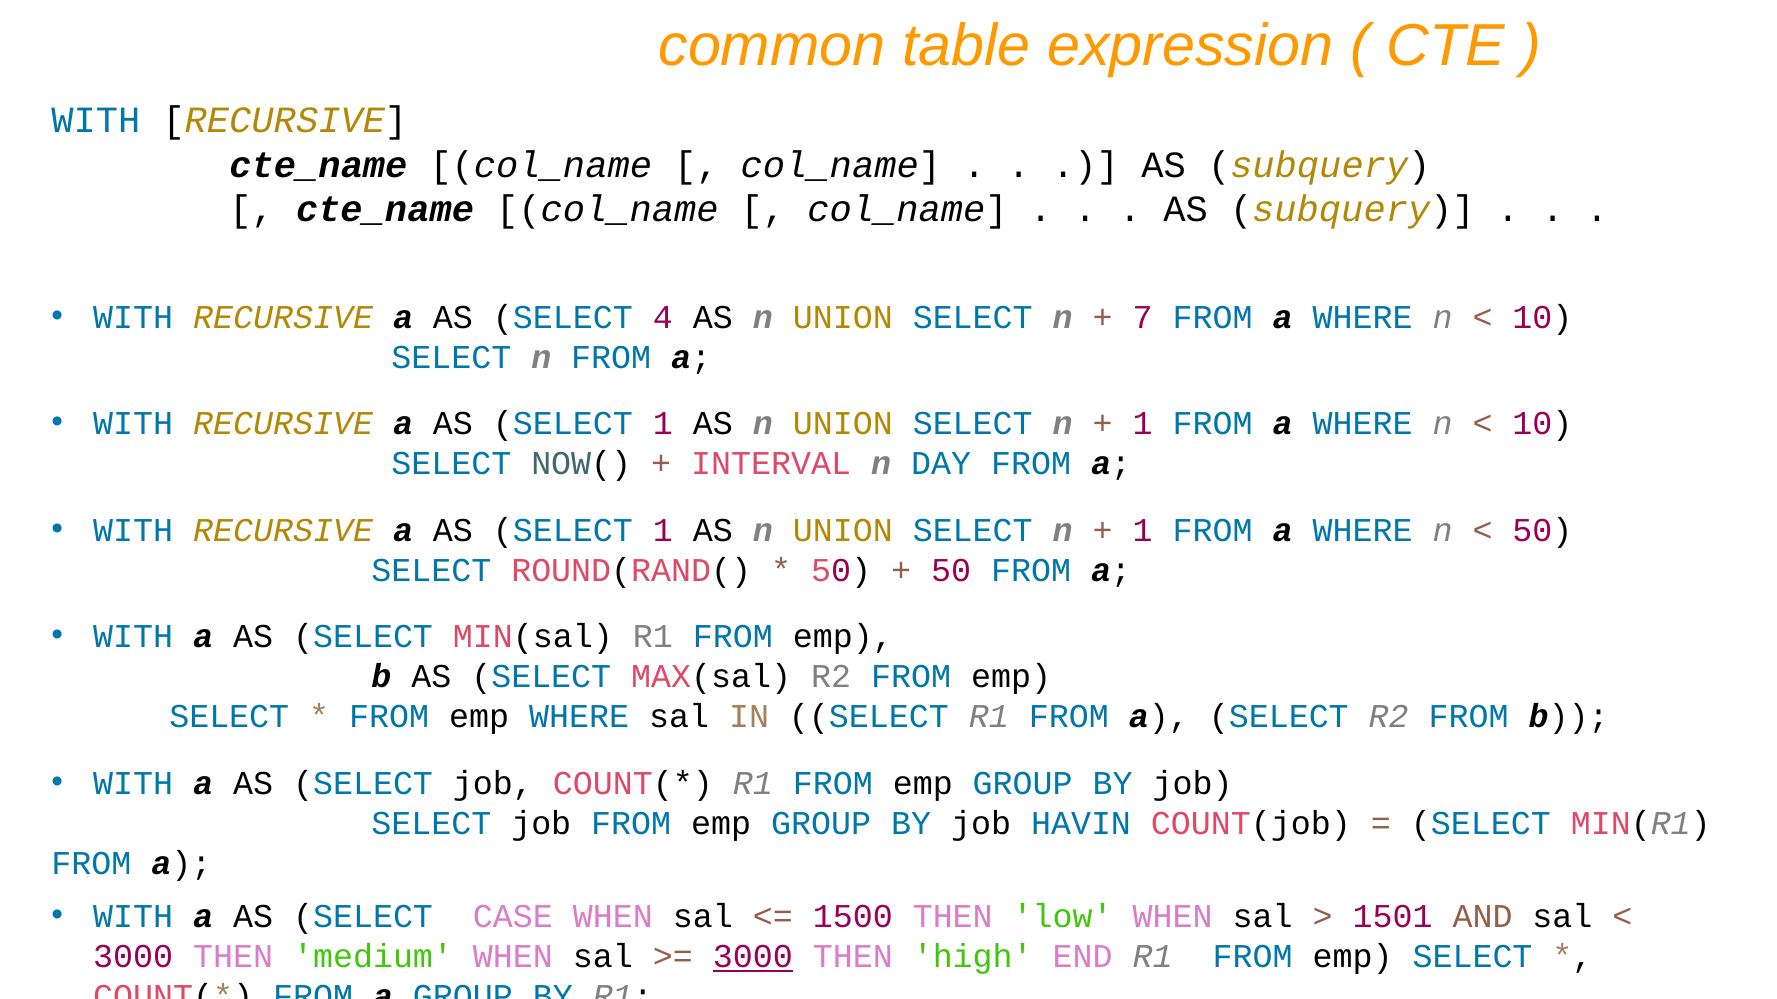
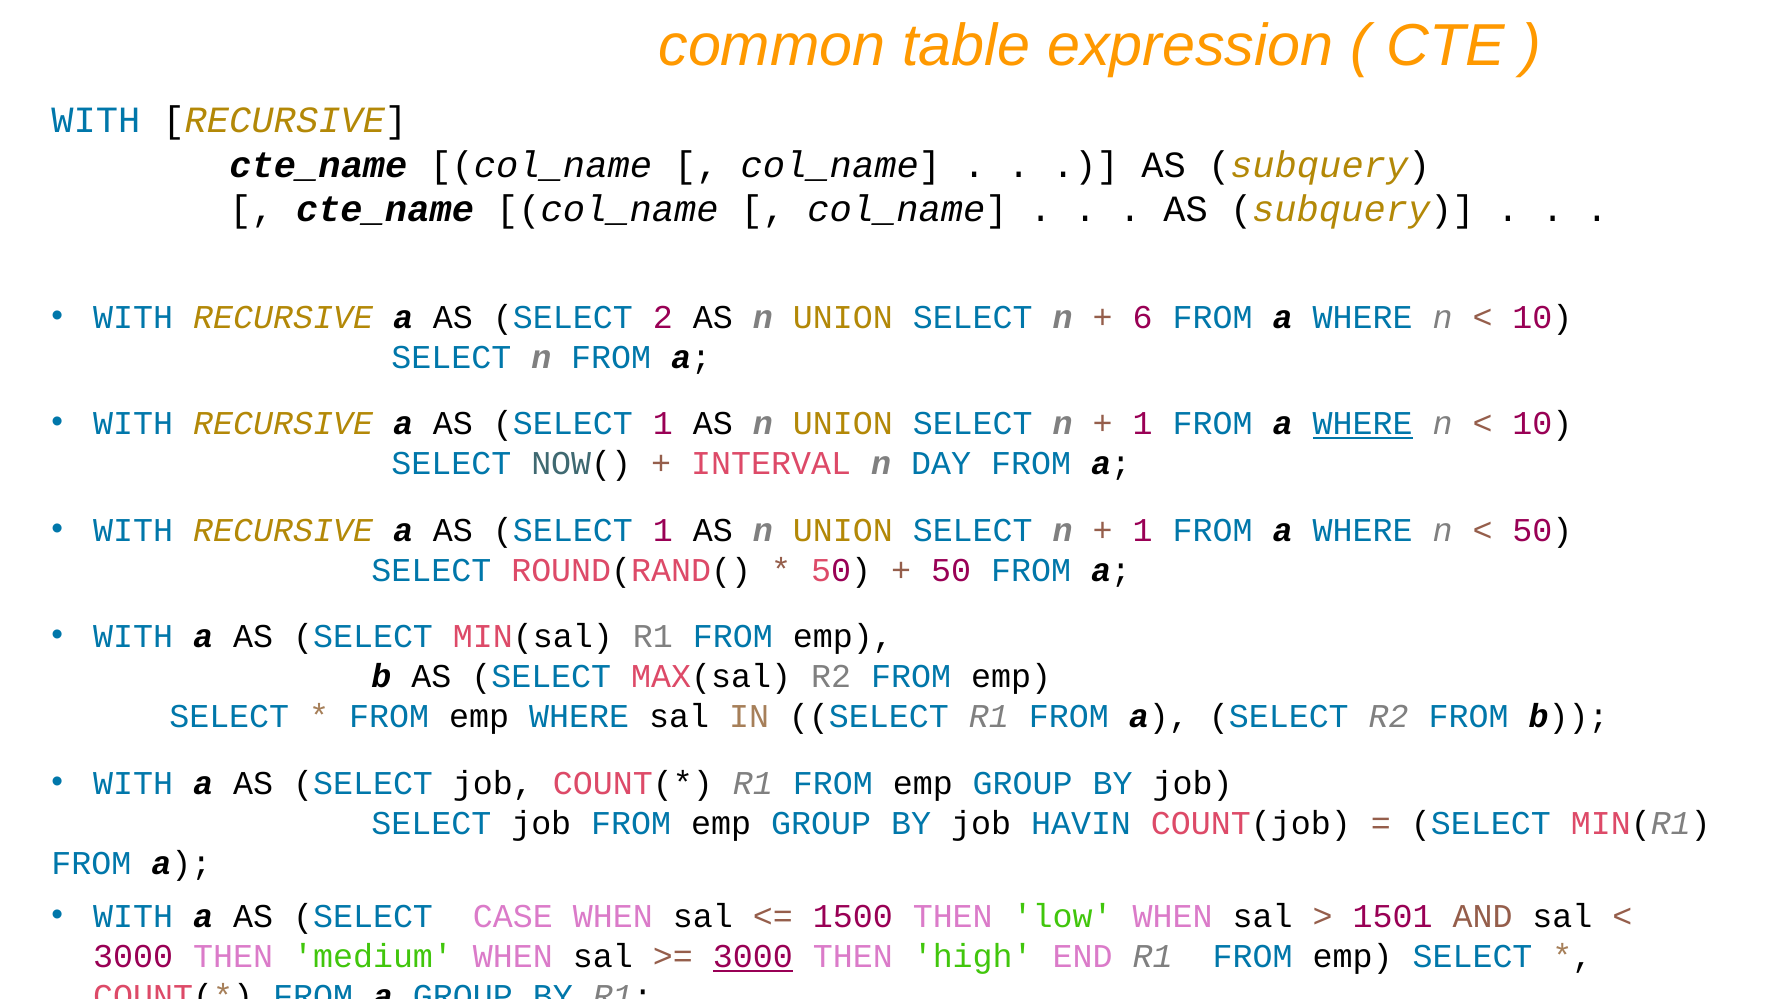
4: 4 -> 2 (663, 317)
7: 7 -> 6 (1143, 317)
WHERE underline: none -> present (1363, 424)
